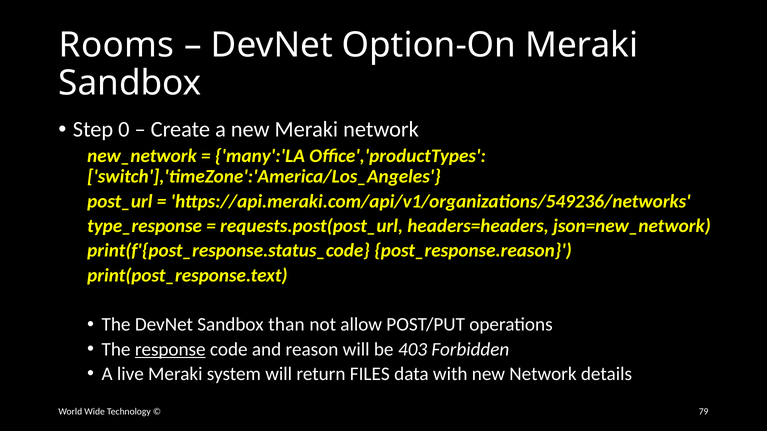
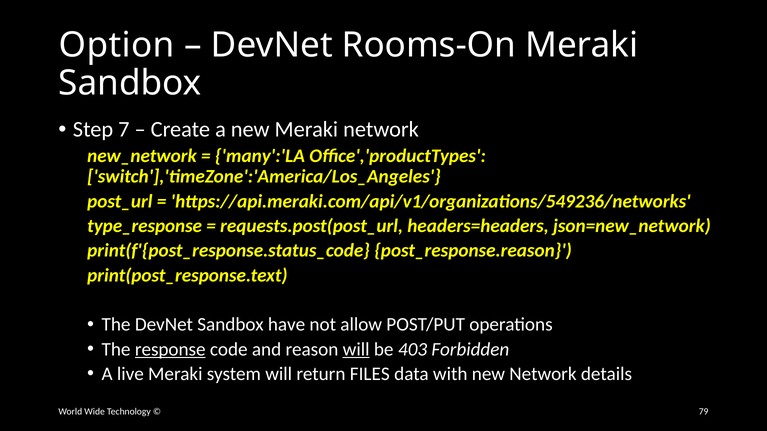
Rooms: Rooms -> Option (117, 45)
Option-On: Option-On -> Rooms-On (429, 45)
0: 0 -> 7 (124, 130)
than: than -> have (287, 325)
will underline: none -> present (356, 350)
